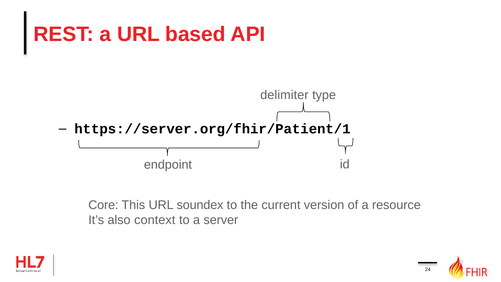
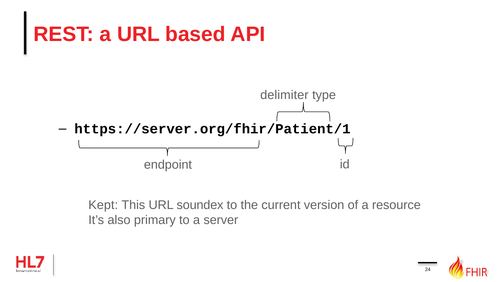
Core: Core -> Kept (103, 205)
context: context -> primary (155, 220)
